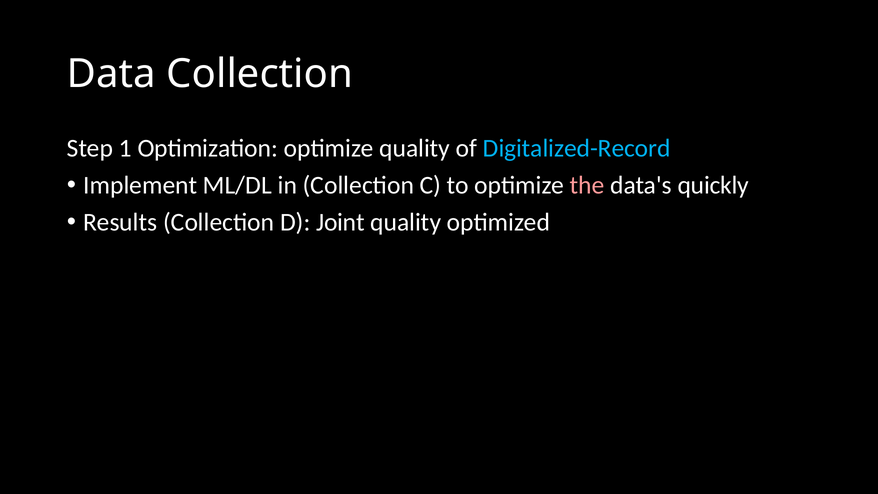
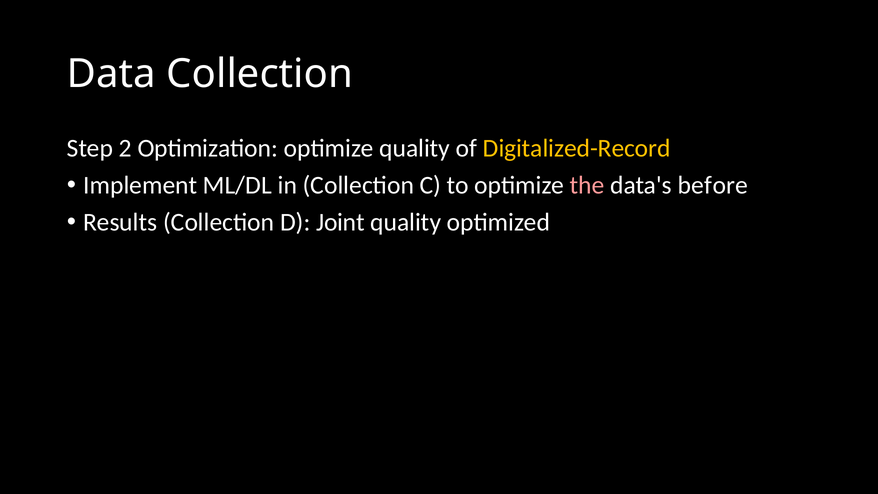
1: 1 -> 2 (125, 148)
Digitalized-Record colour: light blue -> yellow (577, 148)
quickly: quickly -> before (713, 185)
